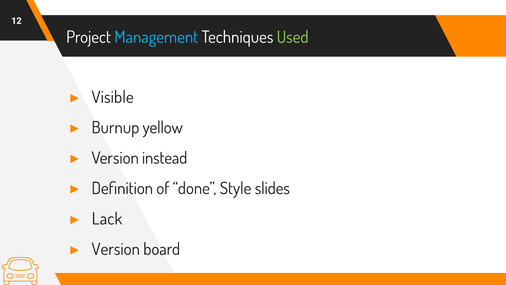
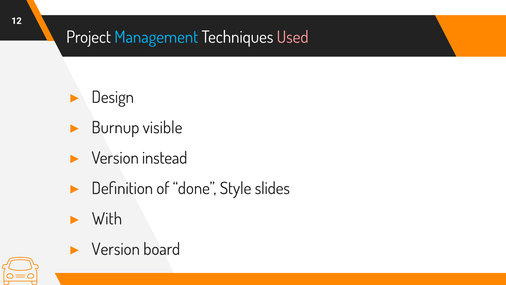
Used colour: light green -> pink (293, 37)
Visible: Visible -> Design (113, 97)
yellow: yellow -> visible (163, 128)
Lack: Lack -> With (107, 219)
